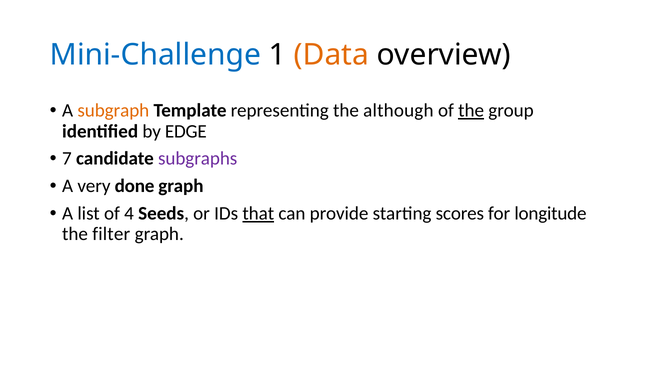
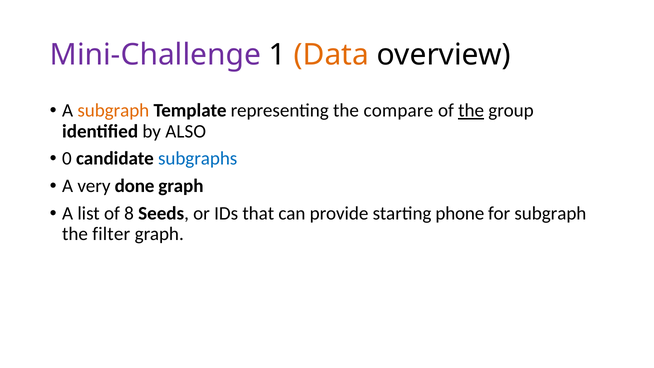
Mini-Challenge colour: blue -> purple (155, 55)
although: although -> compare (398, 111)
EDGE: EDGE -> ALSO (186, 131)
7: 7 -> 0 (67, 159)
subgraphs colour: purple -> blue (198, 159)
4: 4 -> 8 (129, 213)
that underline: present -> none (258, 213)
scores: scores -> phone (460, 213)
for longitude: longitude -> subgraph (550, 213)
